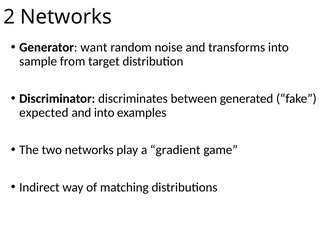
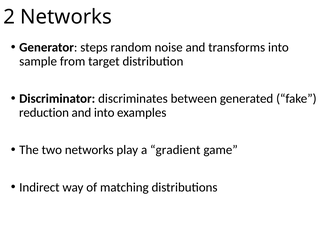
want: want -> steps (94, 47)
expected: expected -> reduction (44, 113)
